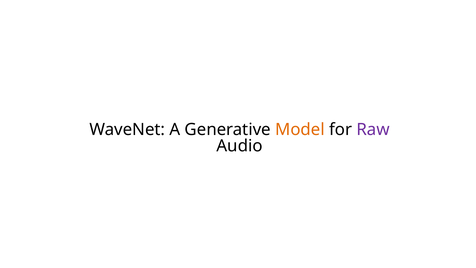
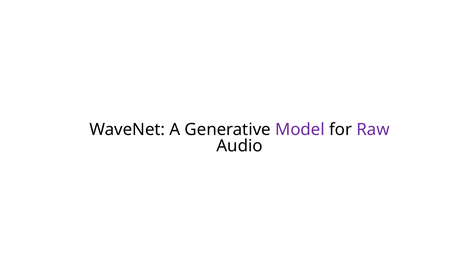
Model colour: orange -> purple (300, 129)
